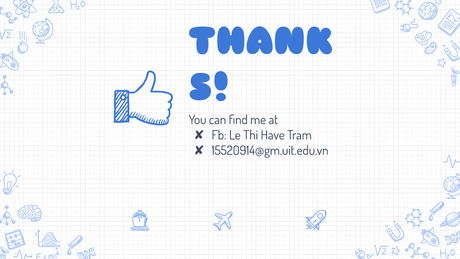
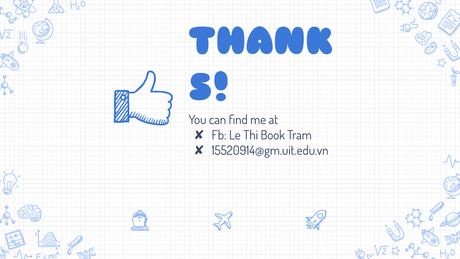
Have: Have -> Book (273, 135)
